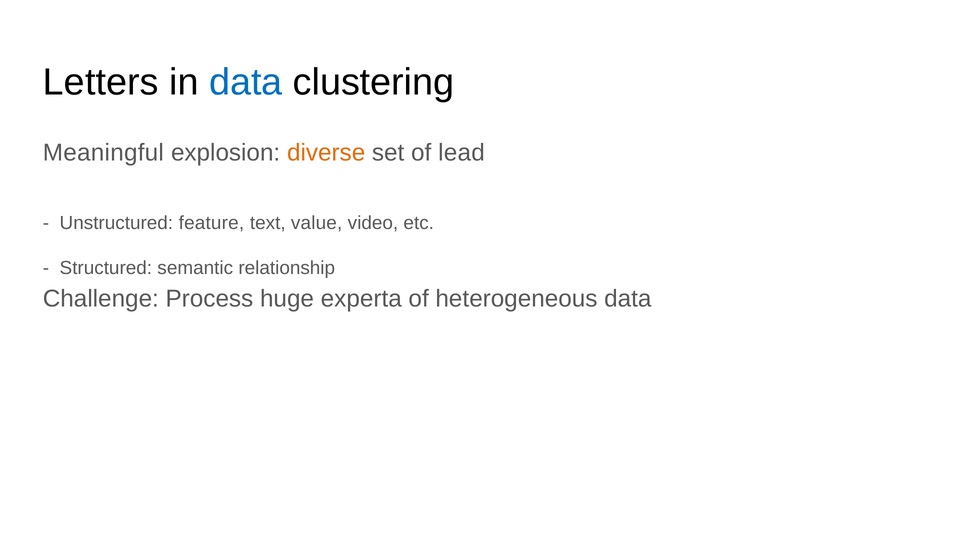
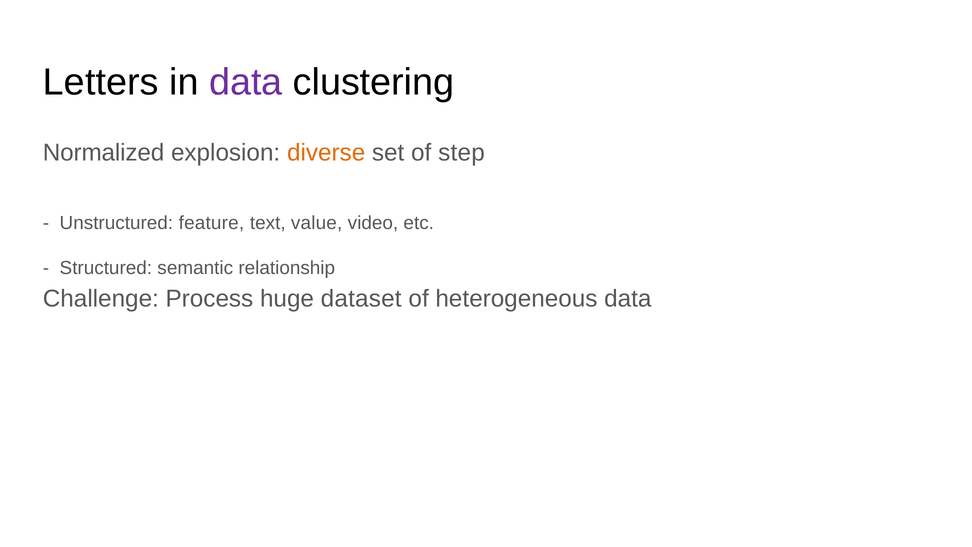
data colour: blue -> purple (246, 82)
Meaningful: Meaningful -> Normalized (104, 153)
lead: lead -> step (462, 153)
experta: experta -> dataset (361, 299)
